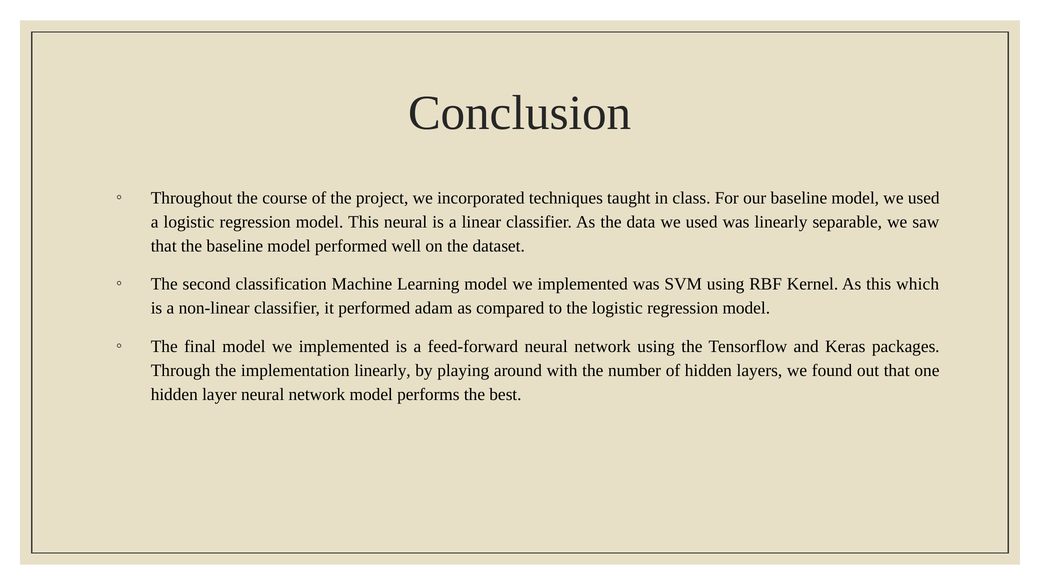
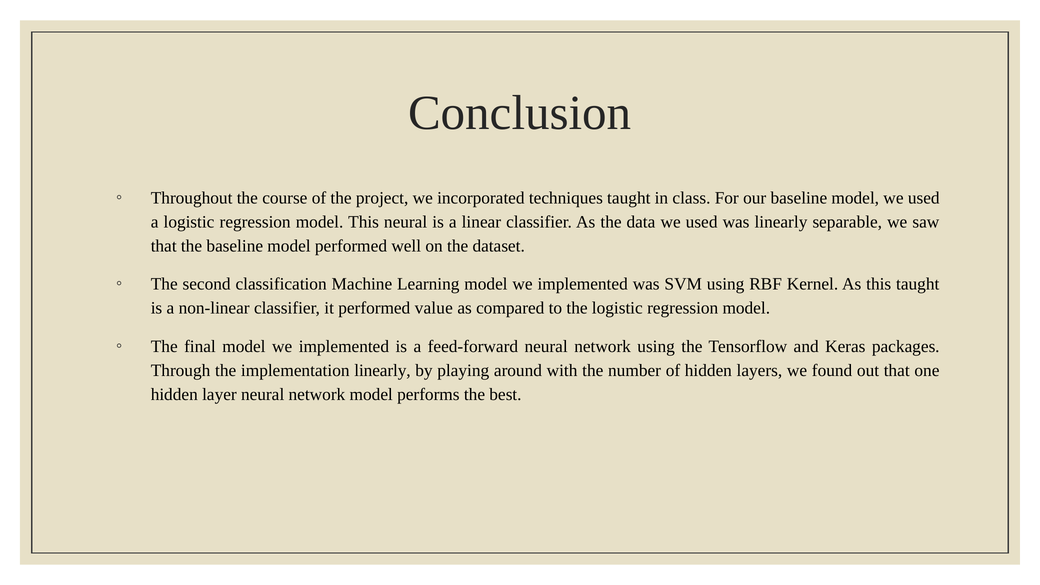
this which: which -> taught (918, 284)
adam: adam -> value (434, 308)
